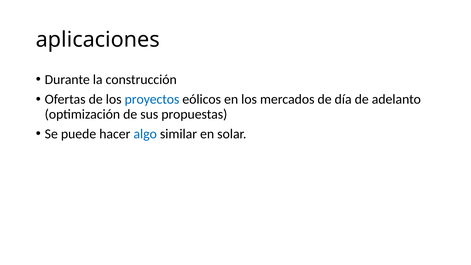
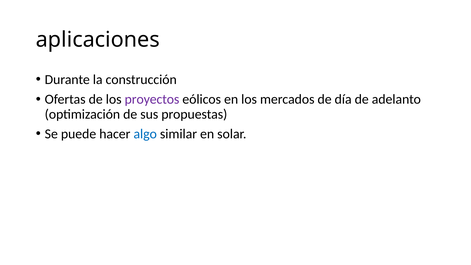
proyectos colour: blue -> purple (152, 99)
